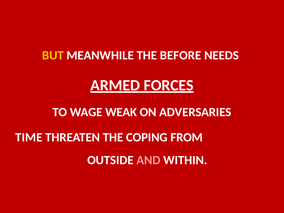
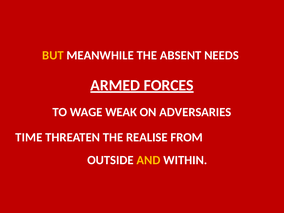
BEFORE: BEFORE -> ABSENT (181, 55)
COPING: COPING -> REALISE (147, 137)
AND colour: pink -> yellow (148, 160)
